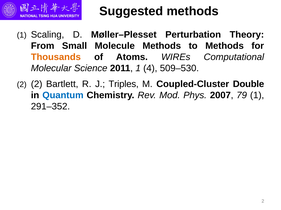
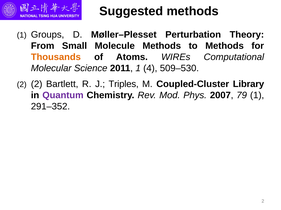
Scaling: Scaling -> Groups (48, 35)
Double: Double -> Library (249, 84)
Quantum colour: blue -> purple (63, 96)
